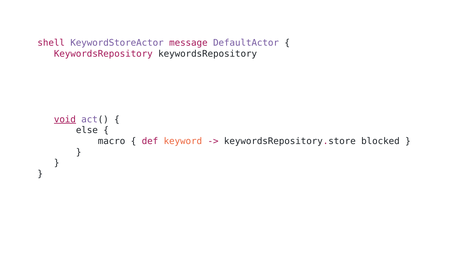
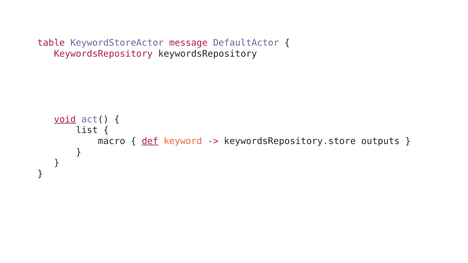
shell: shell -> table (51, 43)
else: else -> list (87, 130)
def underline: none -> present (150, 141)
blocked: blocked -> outputs (380, 141)
